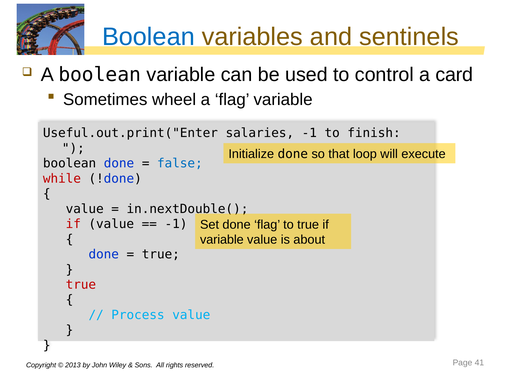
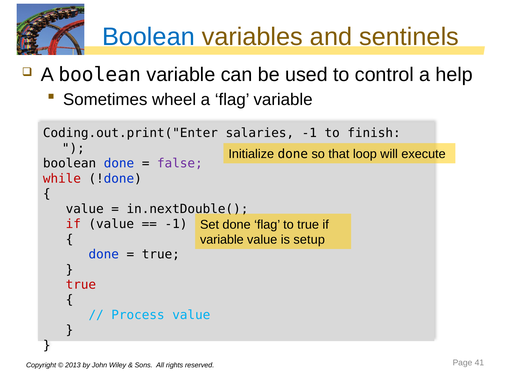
card: card -> help (454, 75)
Useful.out.print("Enter: Useful.out.print("Enter -> Coding.out.print("Enter (130, 133)
false colour: blue -> purple (180, 164)
about: about -> setup (309, 240)
